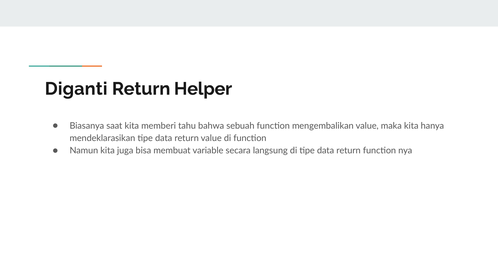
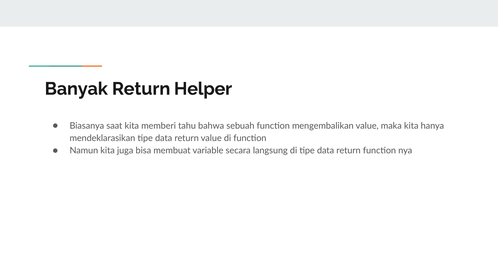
Diganti: Diganti -> Banyak (76, 89)
